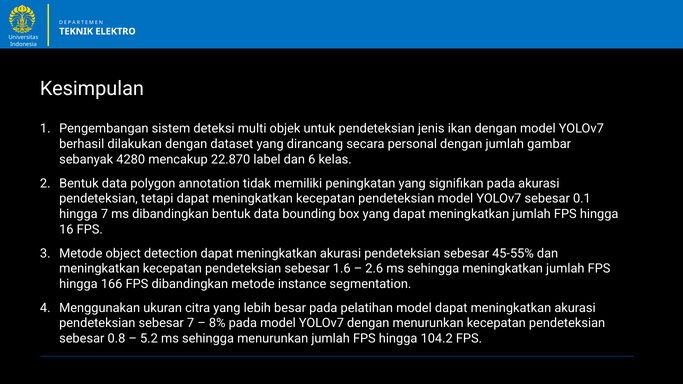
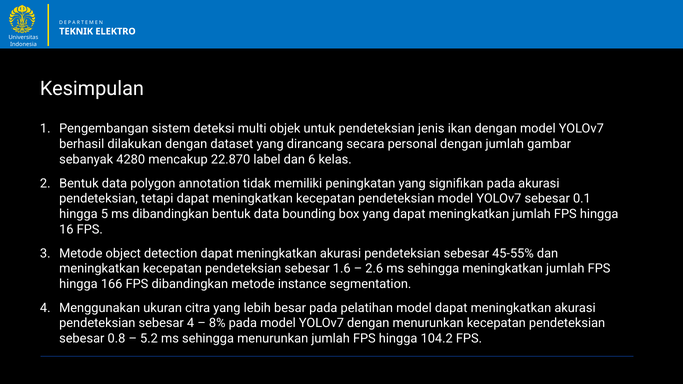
hingga 7: 7 -> 5 (104, 214)
sebesar 7: 7 -> 4 (191, 323)
